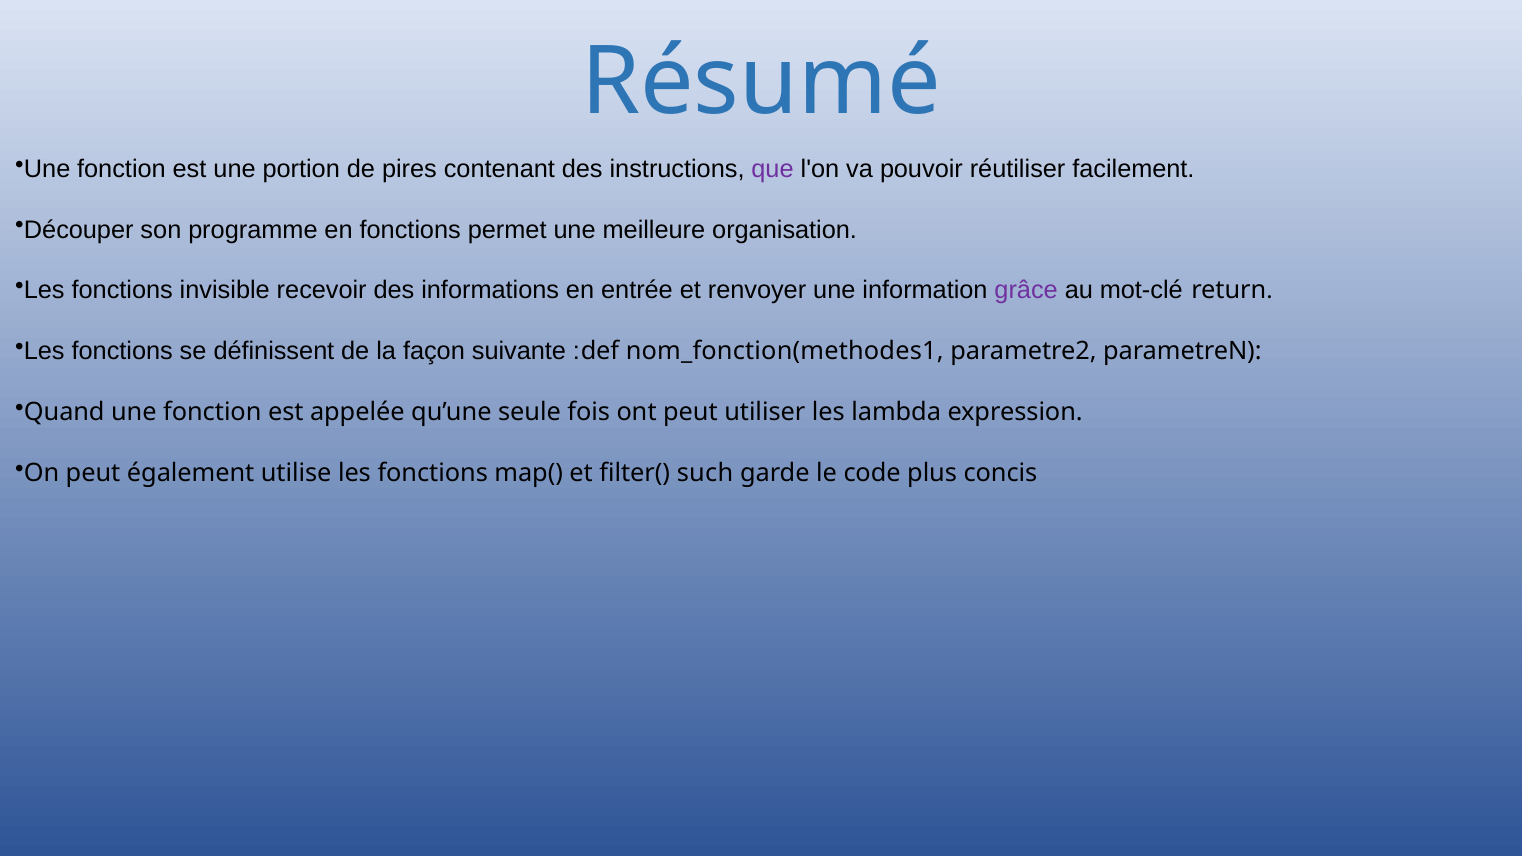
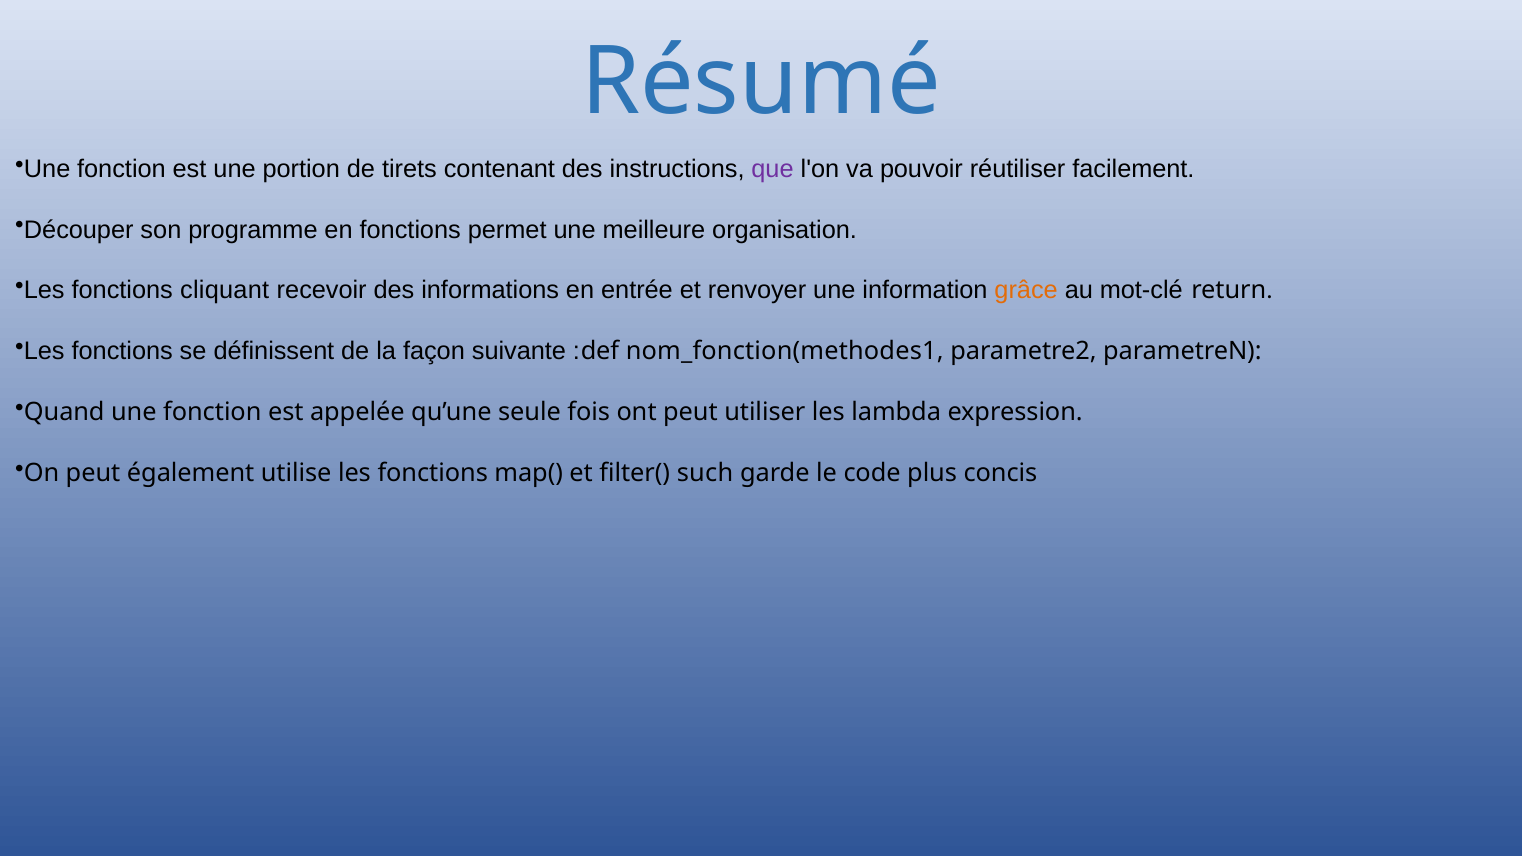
pires: pires -> tirets (409, 169)
invisible: invisible -> cliquant (225, 291)
grâce colour: purple -> orange (1026, 291)
